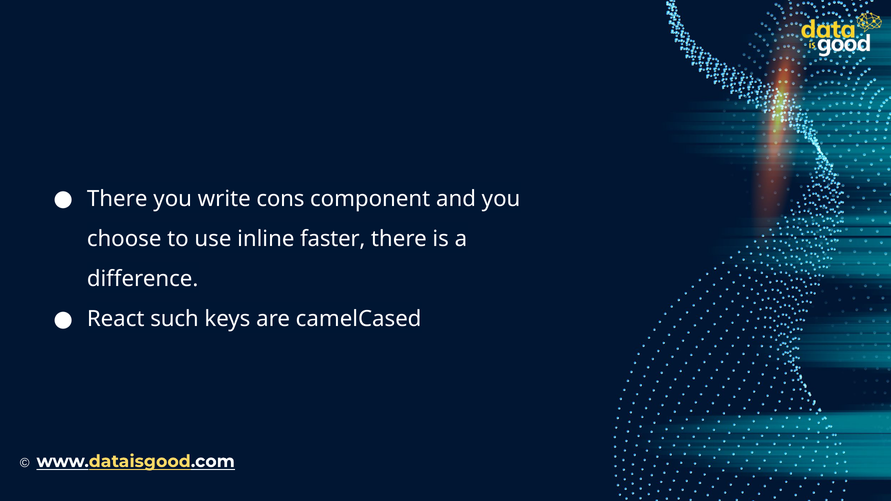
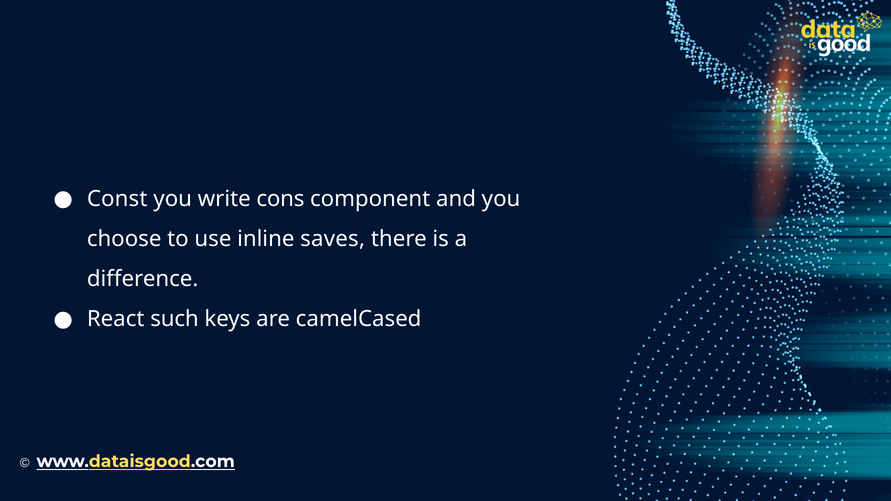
There: There -> Const (117, 199)
faster: faster -> saves (333, 239)
